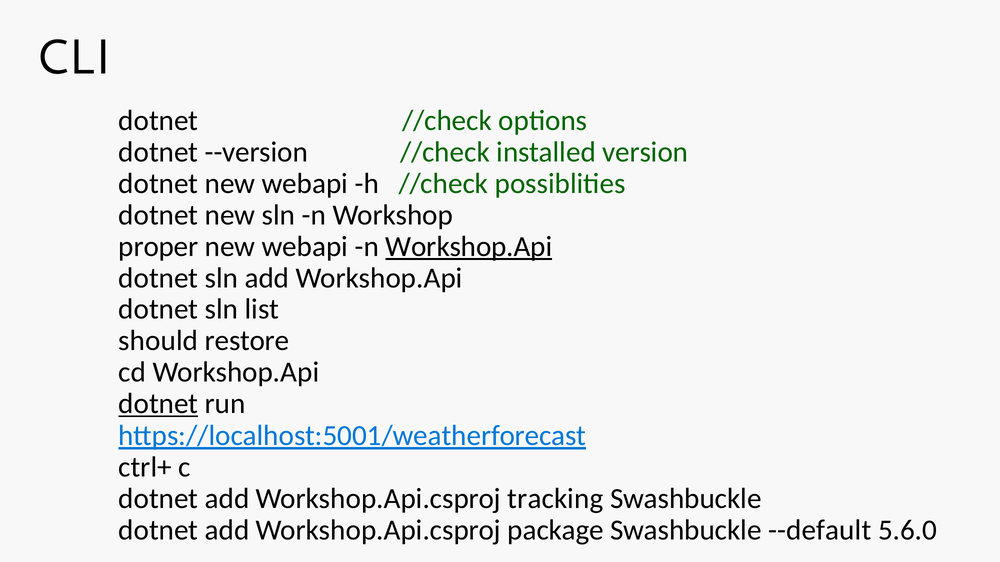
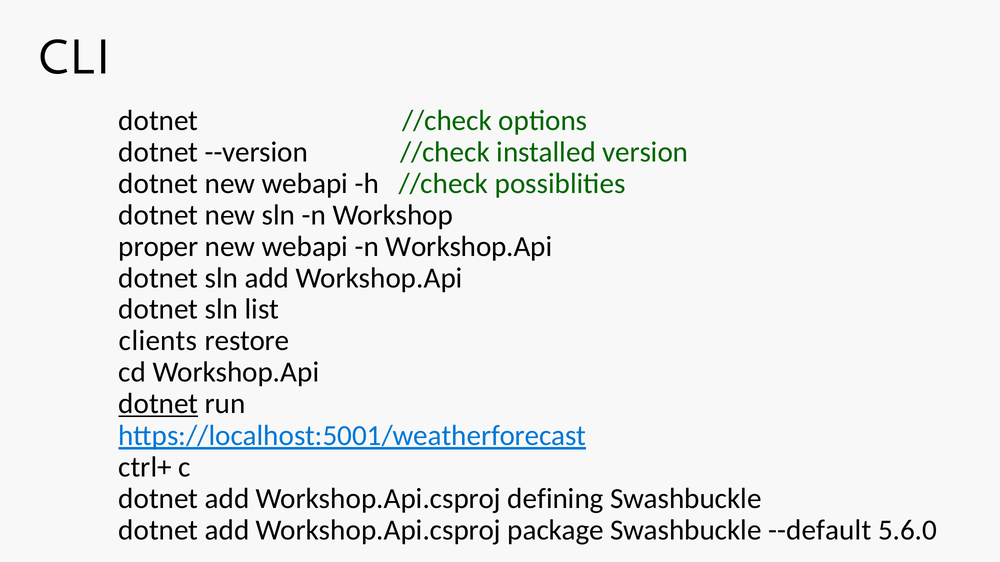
Workshop.Api underline: present -> none (469, 247)
should: should -> clients (158, 341)
tracking: tracking -> defining (556, 499)
